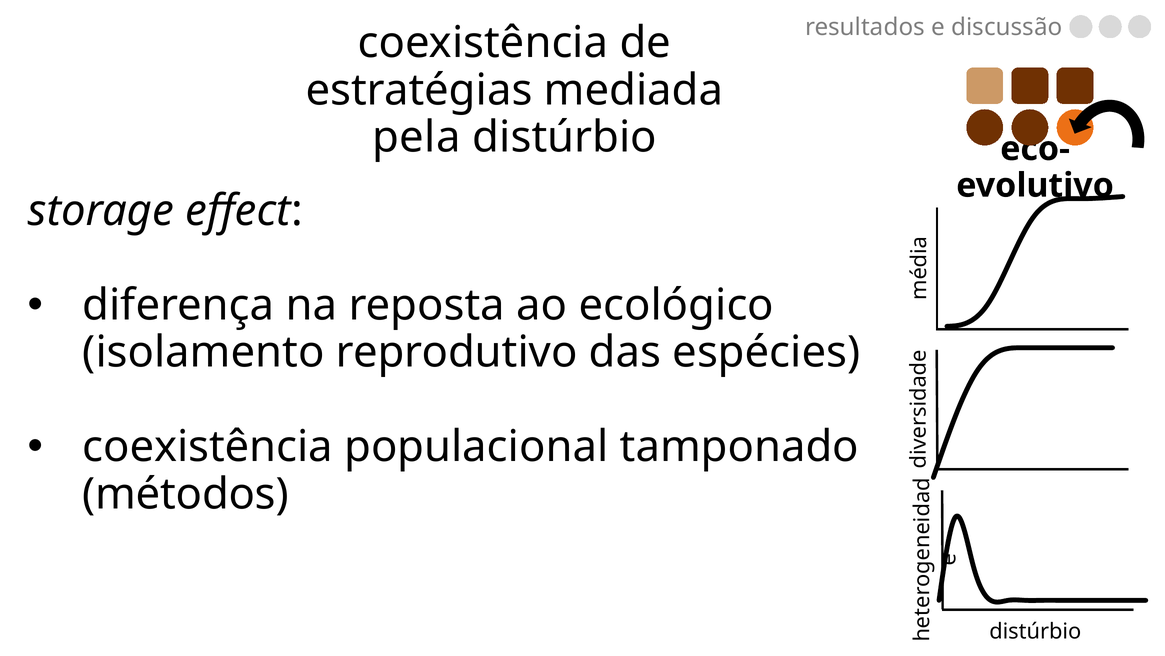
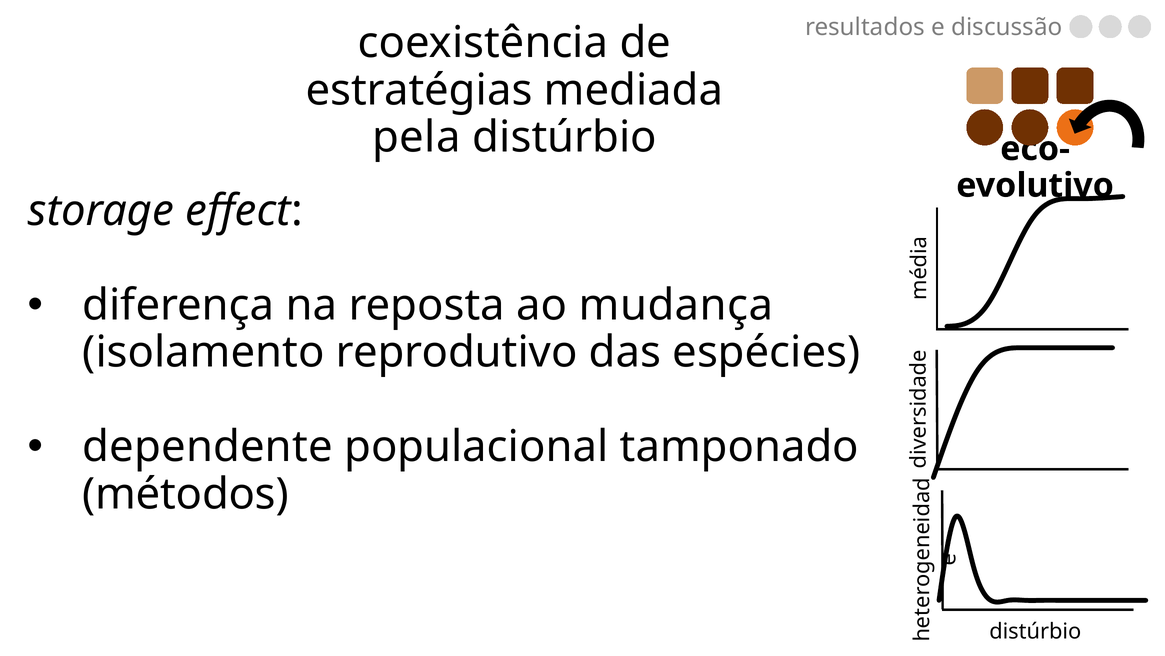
ecológico: ecológico -> mudança (676, 305)
coexistência: coexistência -> dependente (208, 446)
